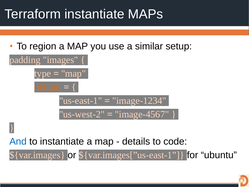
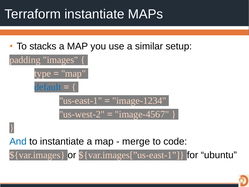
region: region -> stacks (43, 46)
default colour: orange -> blue (48, 87)
details: details -> merge (136, 141)
